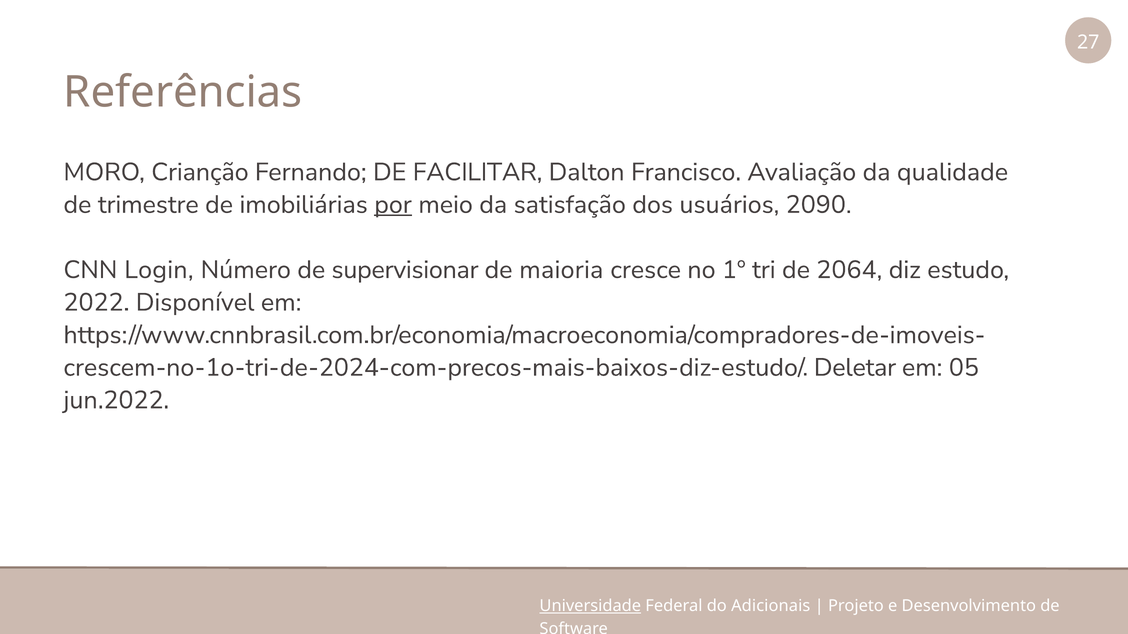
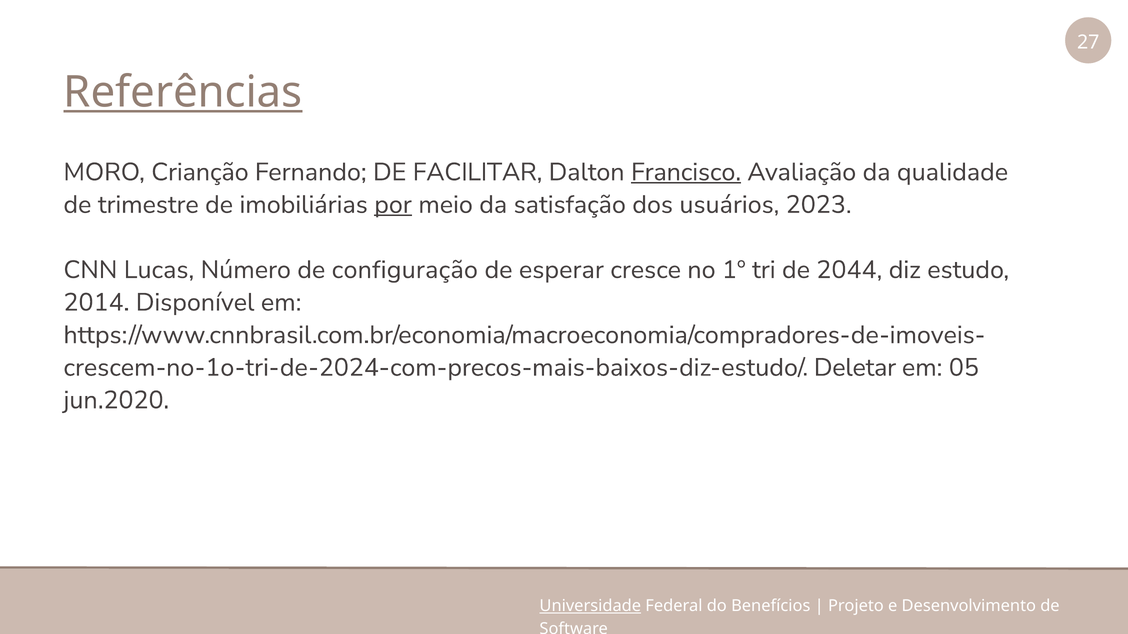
Referências underline: none -> present (183, 92)
Francisco underline: none -> present (686, 172)
2090: 2090 -> 2023 (819, 205)
Login: Login -> Lucas (159, 270)
supervisionar: supervisionar -> configuração (405, 270)
maioria: maioria -> esperar (561, 270)
2064: 2064 -> 2044 (849, 270)
2022: 2022 -> 2014 (96, 303)
jun.2022: jun.2022 -> jun.2020 (116, 400)
Adicionais: Adicionais -> Benefícios (771, 606)
